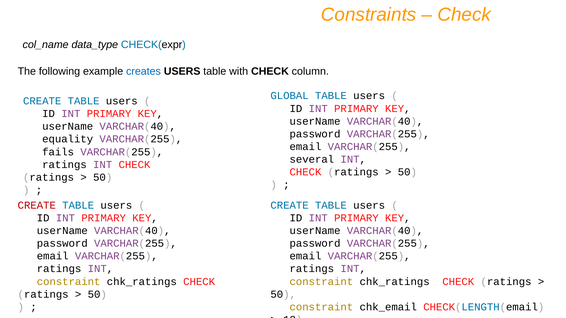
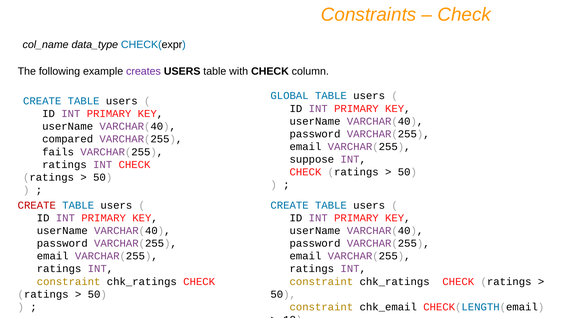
creates colour: blue -> purple (143, 71)
equality: equality -> compared (68, 139)
several: several -> suppose (312, 160)
